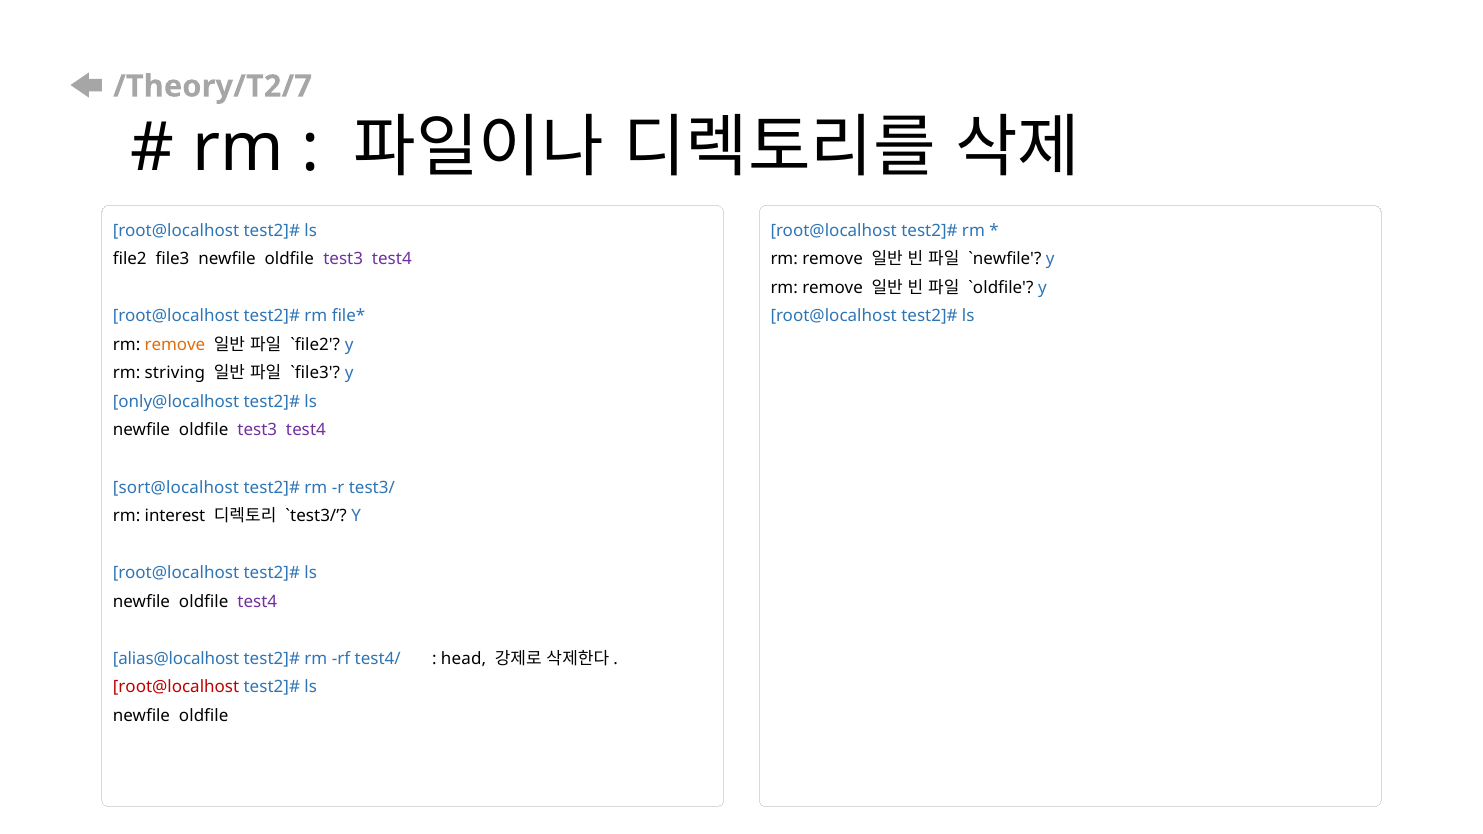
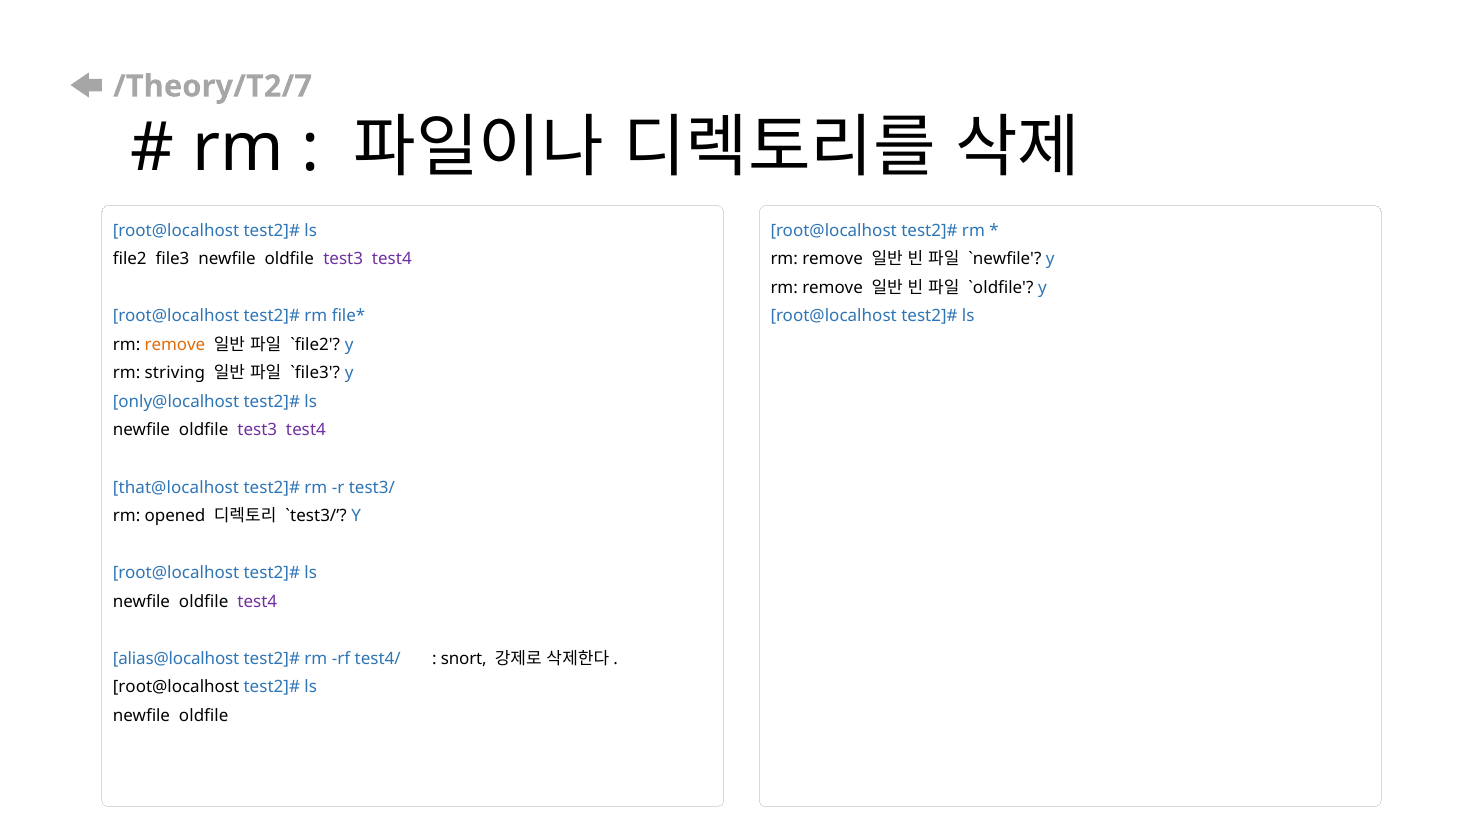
sort@localhost: sort@localhost -> that@localhost (176, 488)
interest: interest -> opened (175, 516)
head: head -> snort (464, 659)
root@localhost colour: red -> black (176, 687)
